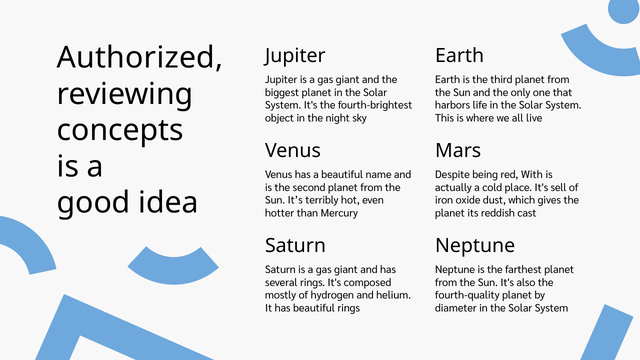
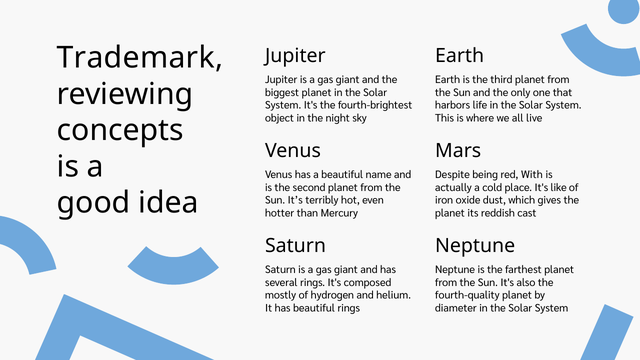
Authorized: Authorized -> Trademark (140, 58)
sell: sell -> like (559, 188)
